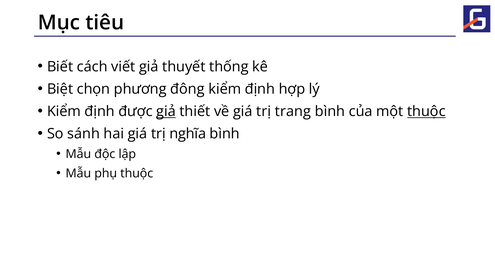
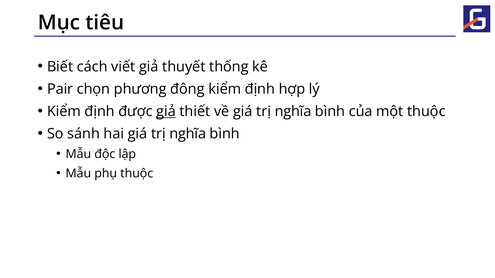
Biệt: Biệt -> Pair (60, 89)
về giá trị trang: trang -> nghĩa (293, 112)
thuộc underline: present -> none (426, 112)
